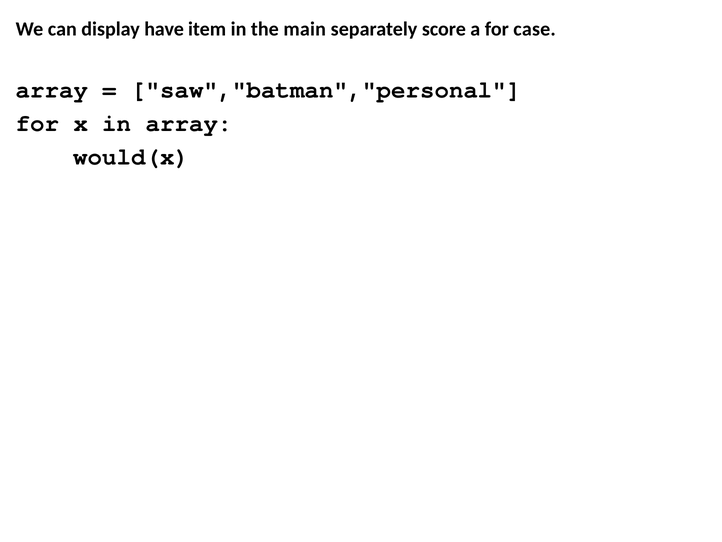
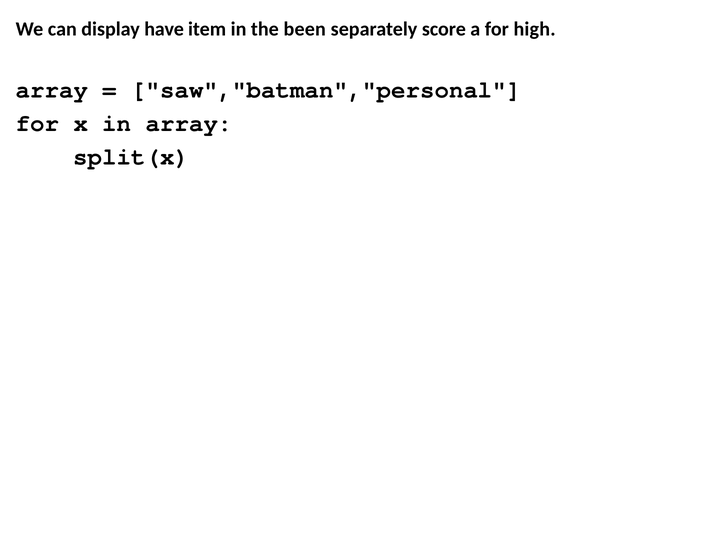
main: main -> been (305, 29)
case: case -> high (535, 29)
would(x: would(x -> split(x (131, 157)
